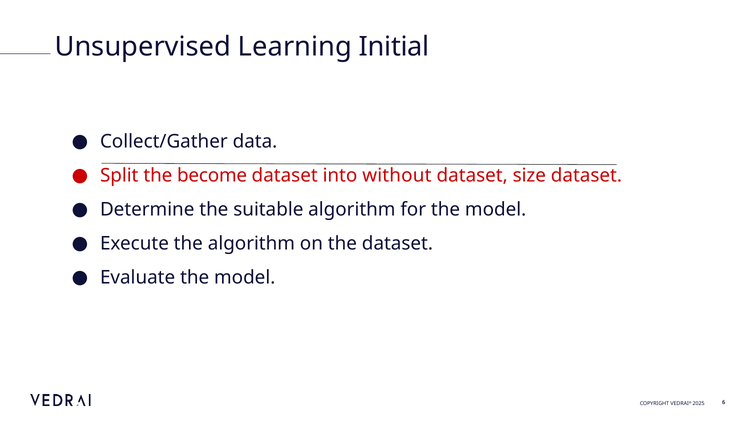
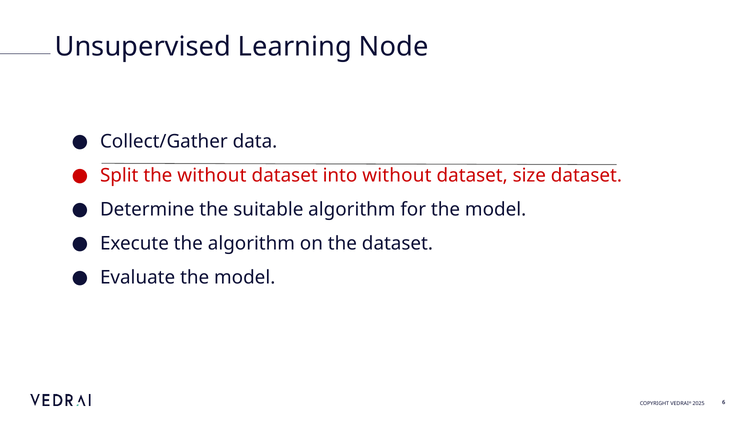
Initial: Initial -> Node (394, 47)
the become: become -> without (212, 175)
